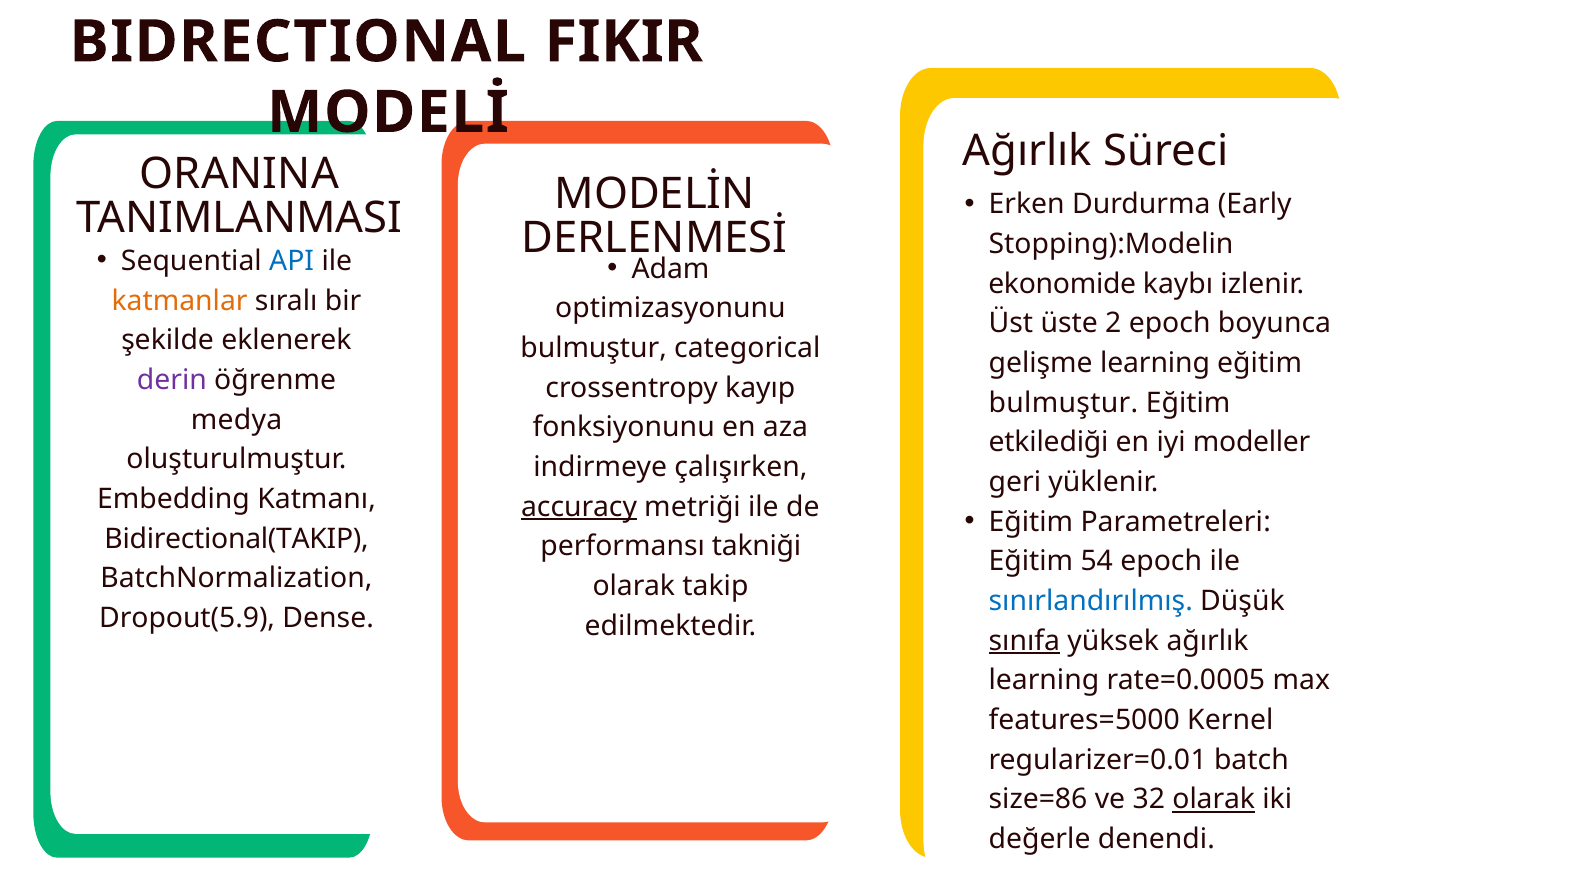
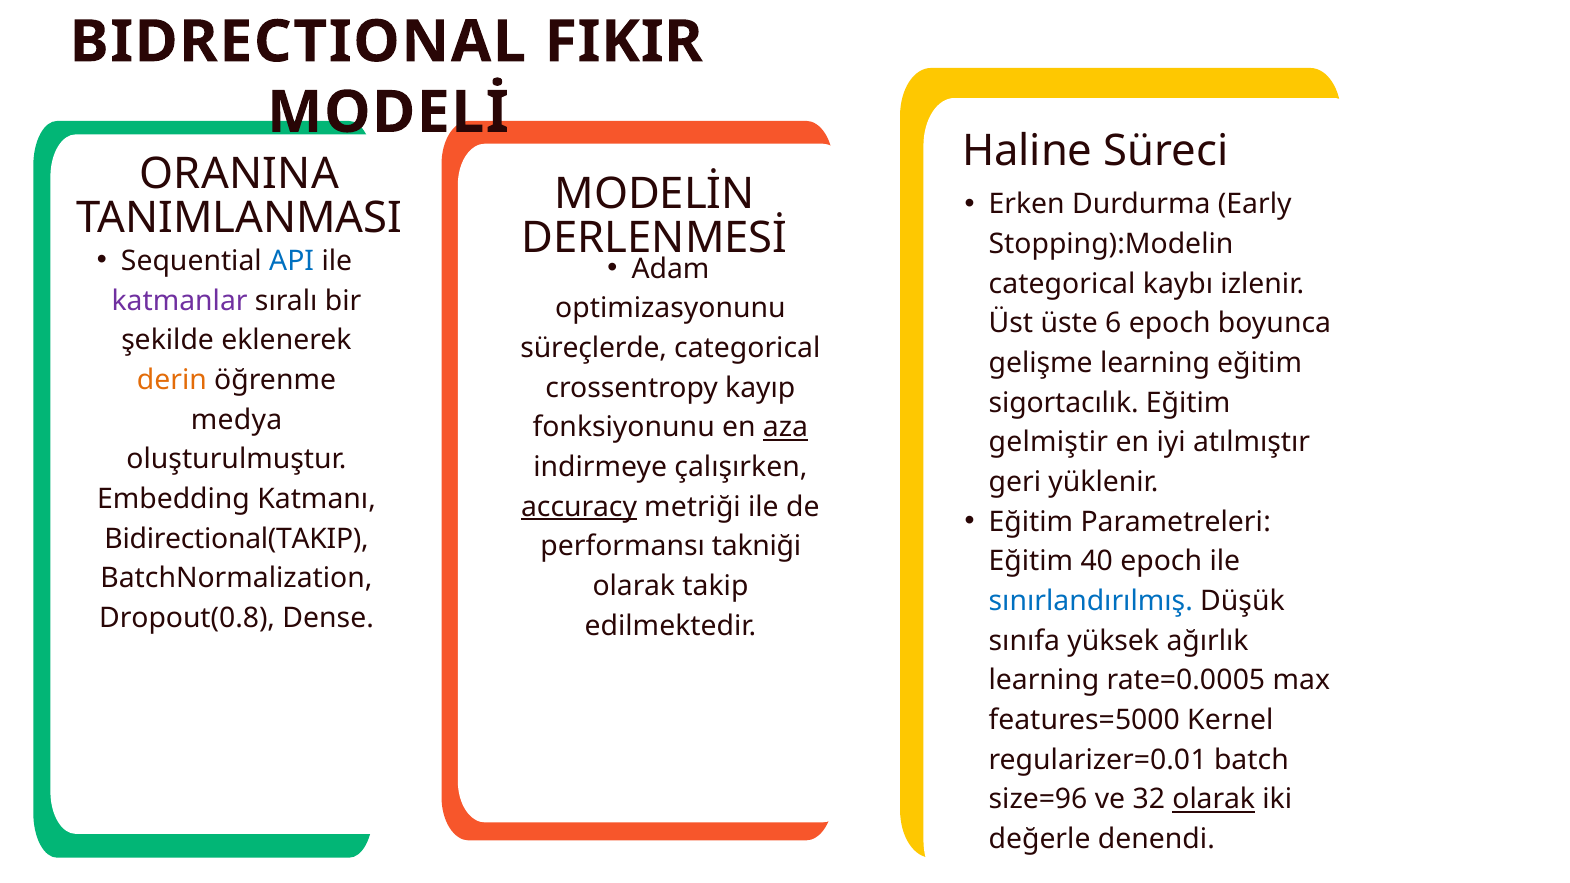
Ağırlık: Ağırlık -> Haline (1027, 151)
ekonomide: ekonomide -> categorical (1062, 284)
katmanlar colour: orange -> purple (180, 301)
2: 2 -> 6 (1113, 323)
bulmuştur: bulmuştur -> süreçlerde (594, 348)
derin colour: purple -> orange (172, 380)
bulmuştur: bulmuştur -> sigortacılık (1064, 403)
aza underline: none -> present (786, 428)
etkilediği: etkilediği -> gelmiştir (1048, 442)
modeller: modeller -> atılmıştır (1252, 442)
54: 54 -> 40 (1097, 562)
Dropout(5.9: Dropout(5.9 -> Dropout(0.8 (187, 618)
sınıfa underline: present -> none (1024, 641)
size=86: size=86 -> size=96 (1038, 800)
